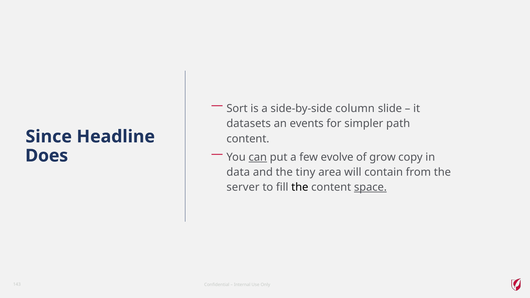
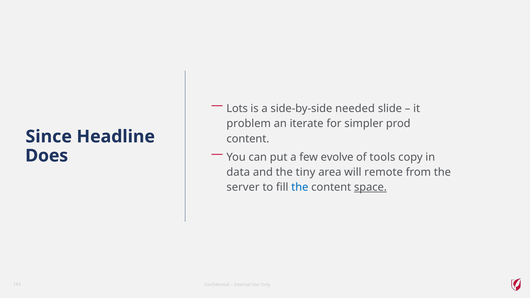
Sort: Sort -> Lots (237, 109)
column: column -> needed (355, 109)
datasets: datasets -> problem (249, 124)
events: events -> iterate (307, 124)
path: path -> prod (398, 124)
can underline: present -> none (258, 157)
grow: grow -> tools (382, 157)
contain: contain -> remote (384, 172)
the colour: black -> blue (300, 187)
